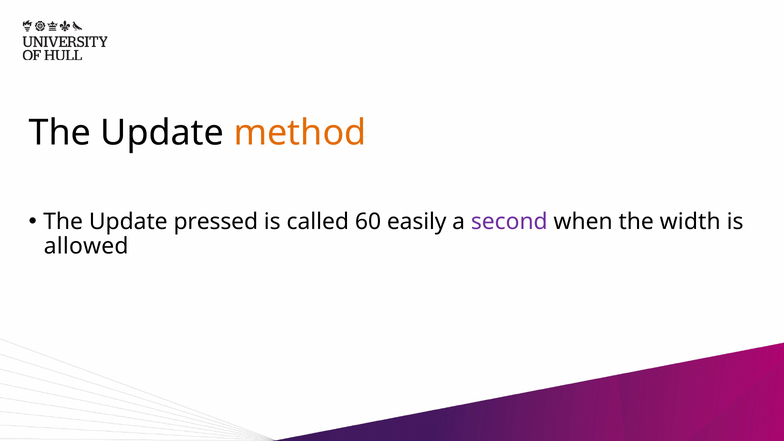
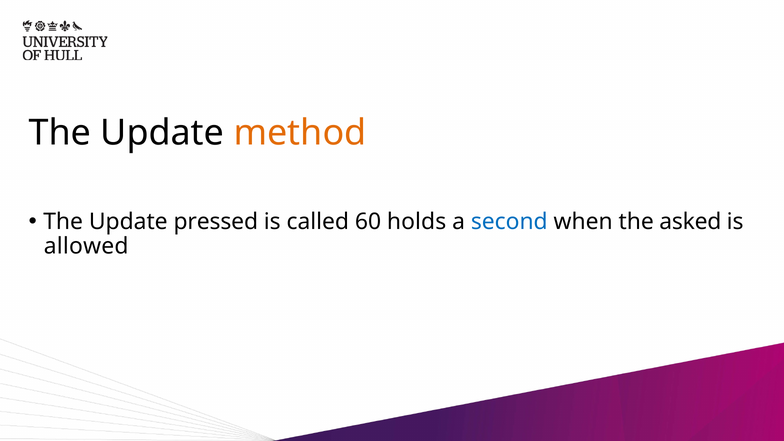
easily: easily -> holds (417, 222)
second colour: purple -> blue (509, 222)
width: width -> asked (690, 222)
